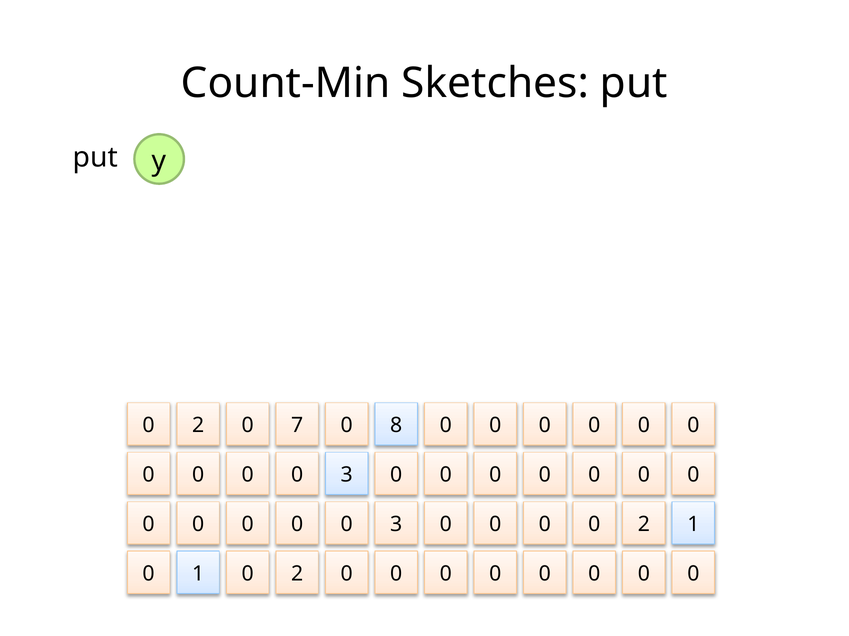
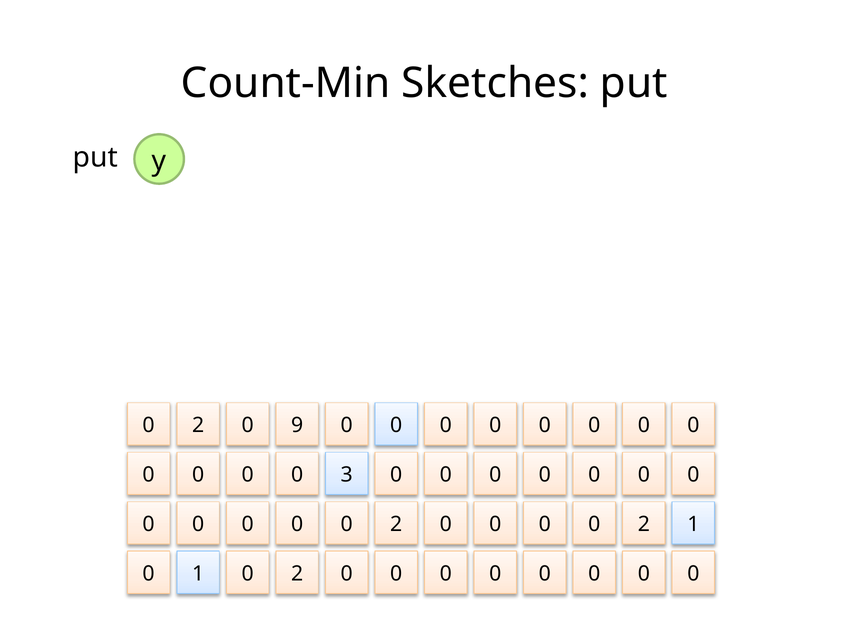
7: 7 -> 9 (297, 426)
8: 8 -> 0 (396, 426)
3: 3 -> 2 (396, 525)
